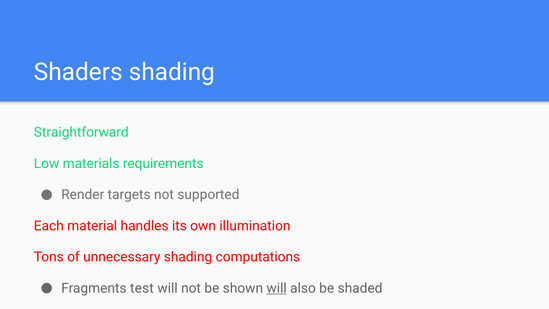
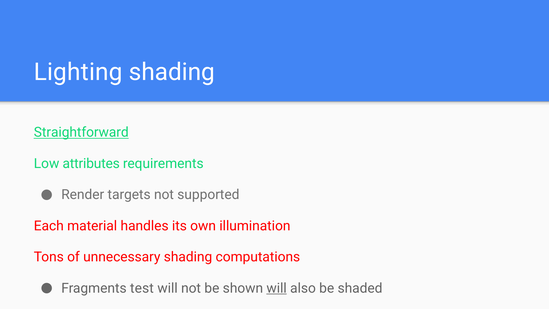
Shaders: Shaders -> Lighting (78, 72)
Straightforward underline: none -> present (81, 132)
materials: materials -> attributes (91, 163)
